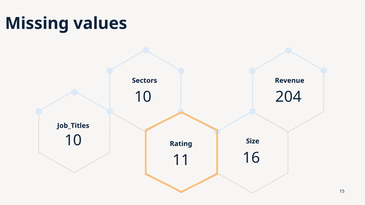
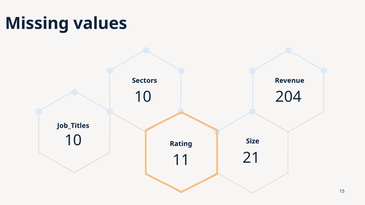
16: 16 -> 21 (251, 158)
